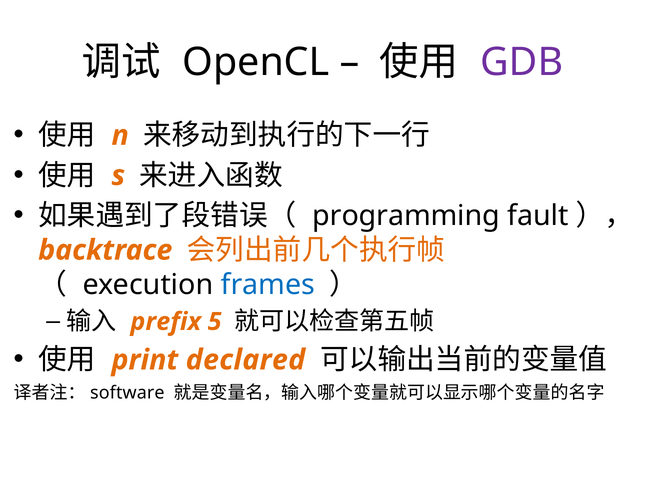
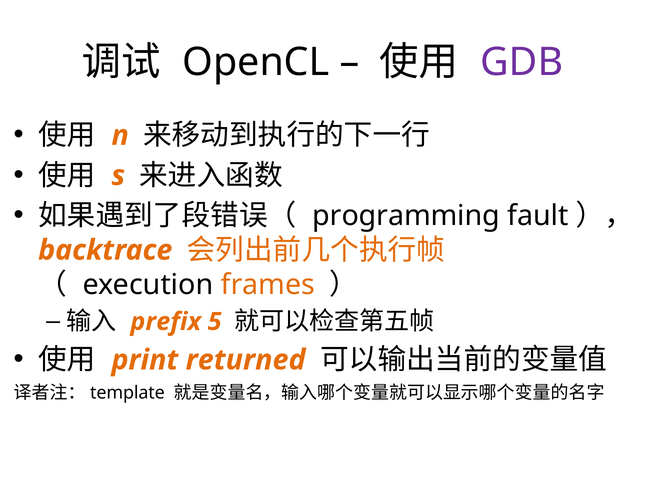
frames colour: blue -> orange (268, 284)
declared: declared -> returned (246, 360)
software: software -> template (127, 393)
